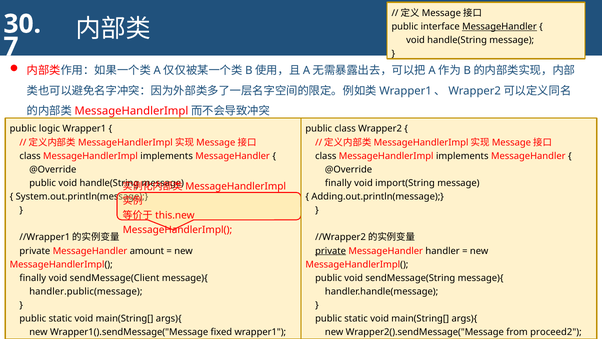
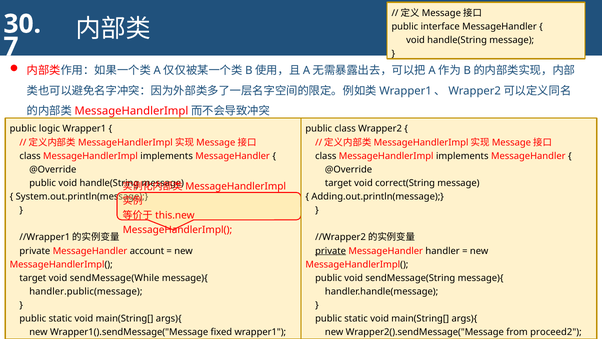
MessageHandler underline: present -> none (499, 26)
finally: finally -> target (338, 183)
import(String: import(String -> correct(String (405, 183)
amount: amount -> account (147, 251)
finally: finally -> target (33, 278)
sendMessage(Client: sendMessage(Client -> sendMessage(While (115, 278)
